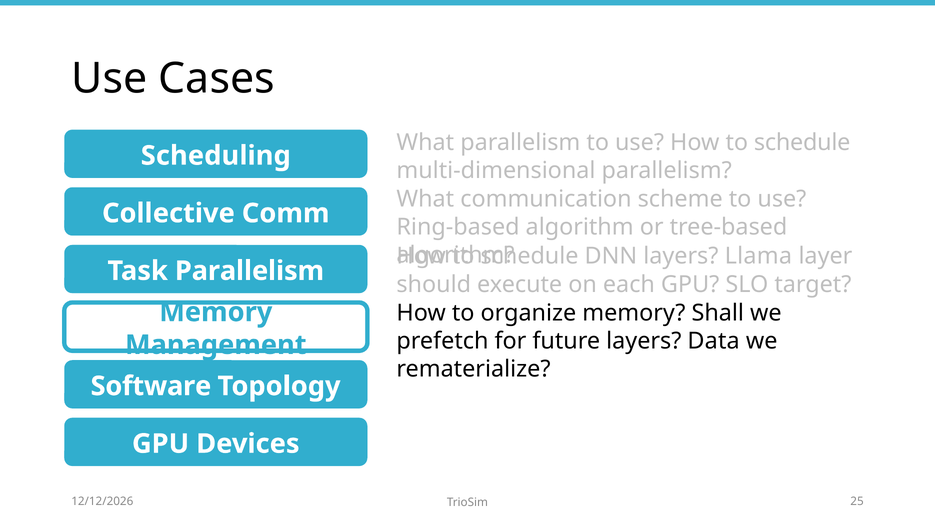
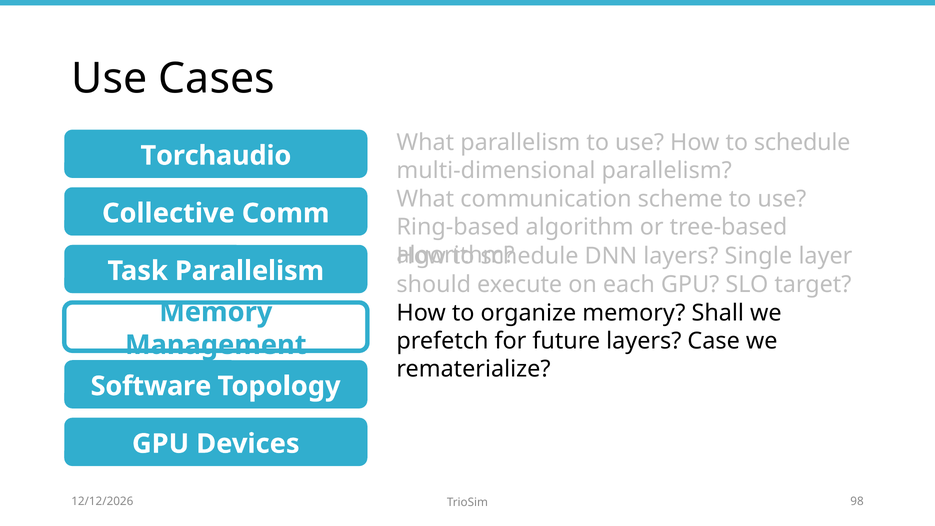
Scheduling: Scheduling -> Torchaudio (216, 156)
Llama: Llama -> Single (758, 256)
Data: Data -> Case (714, 341)
25: 25 -> 98 (857, 501)
